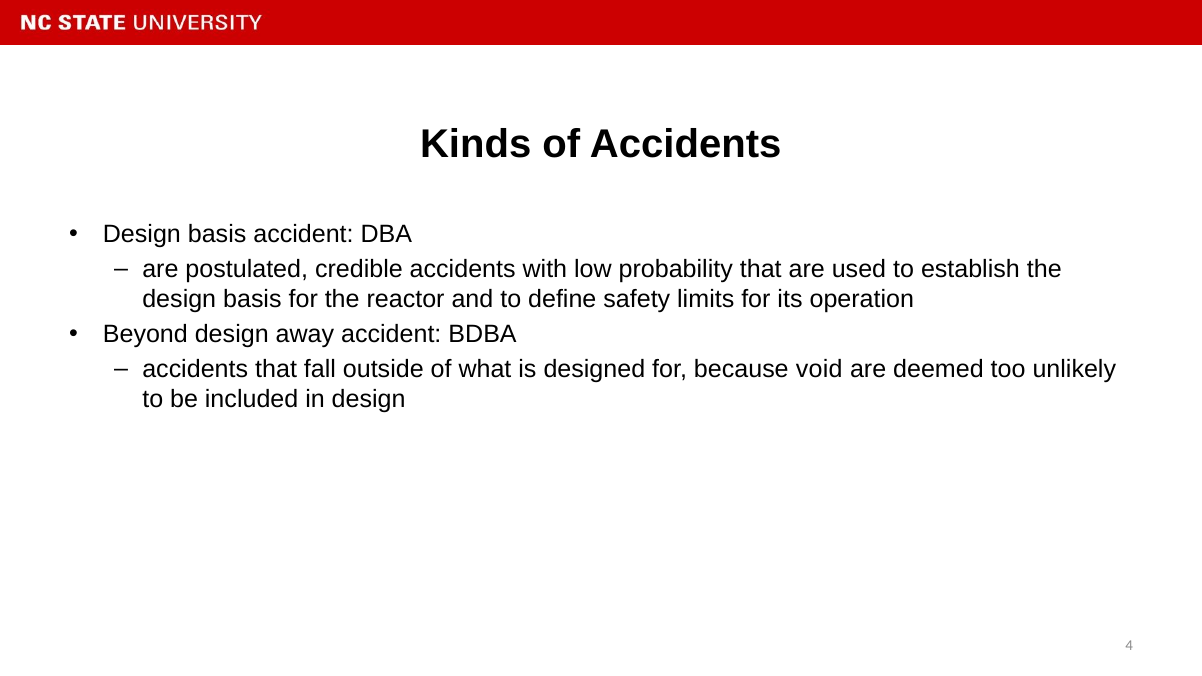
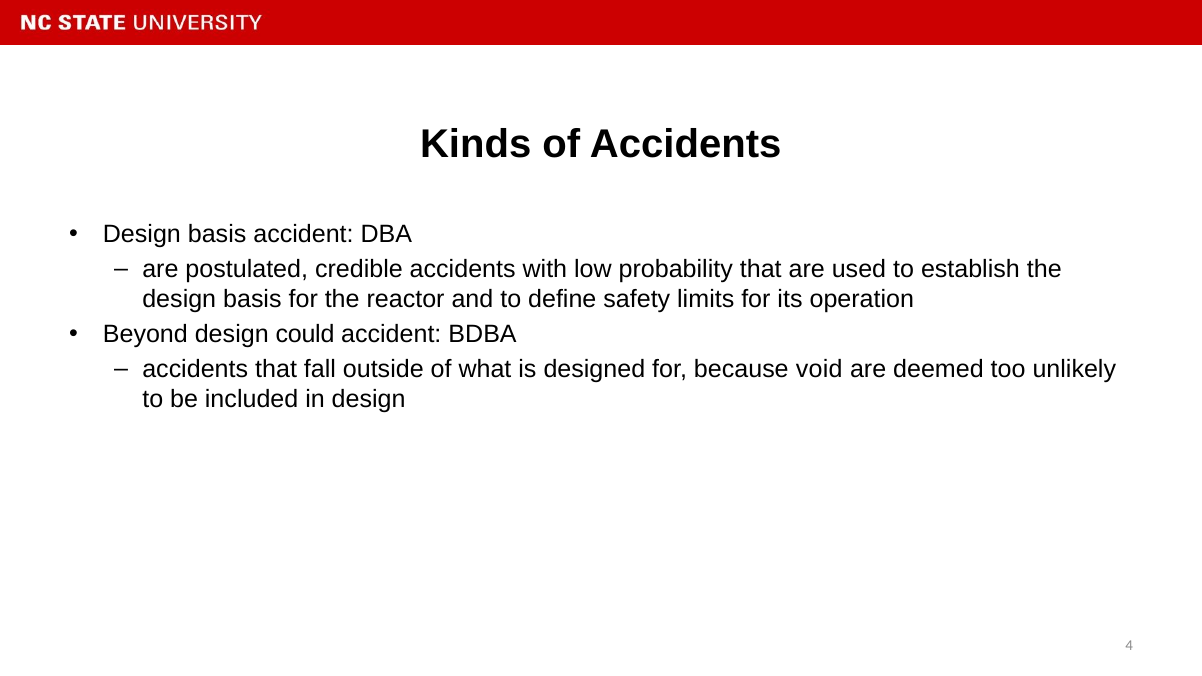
away: away -> could (305, 334)
